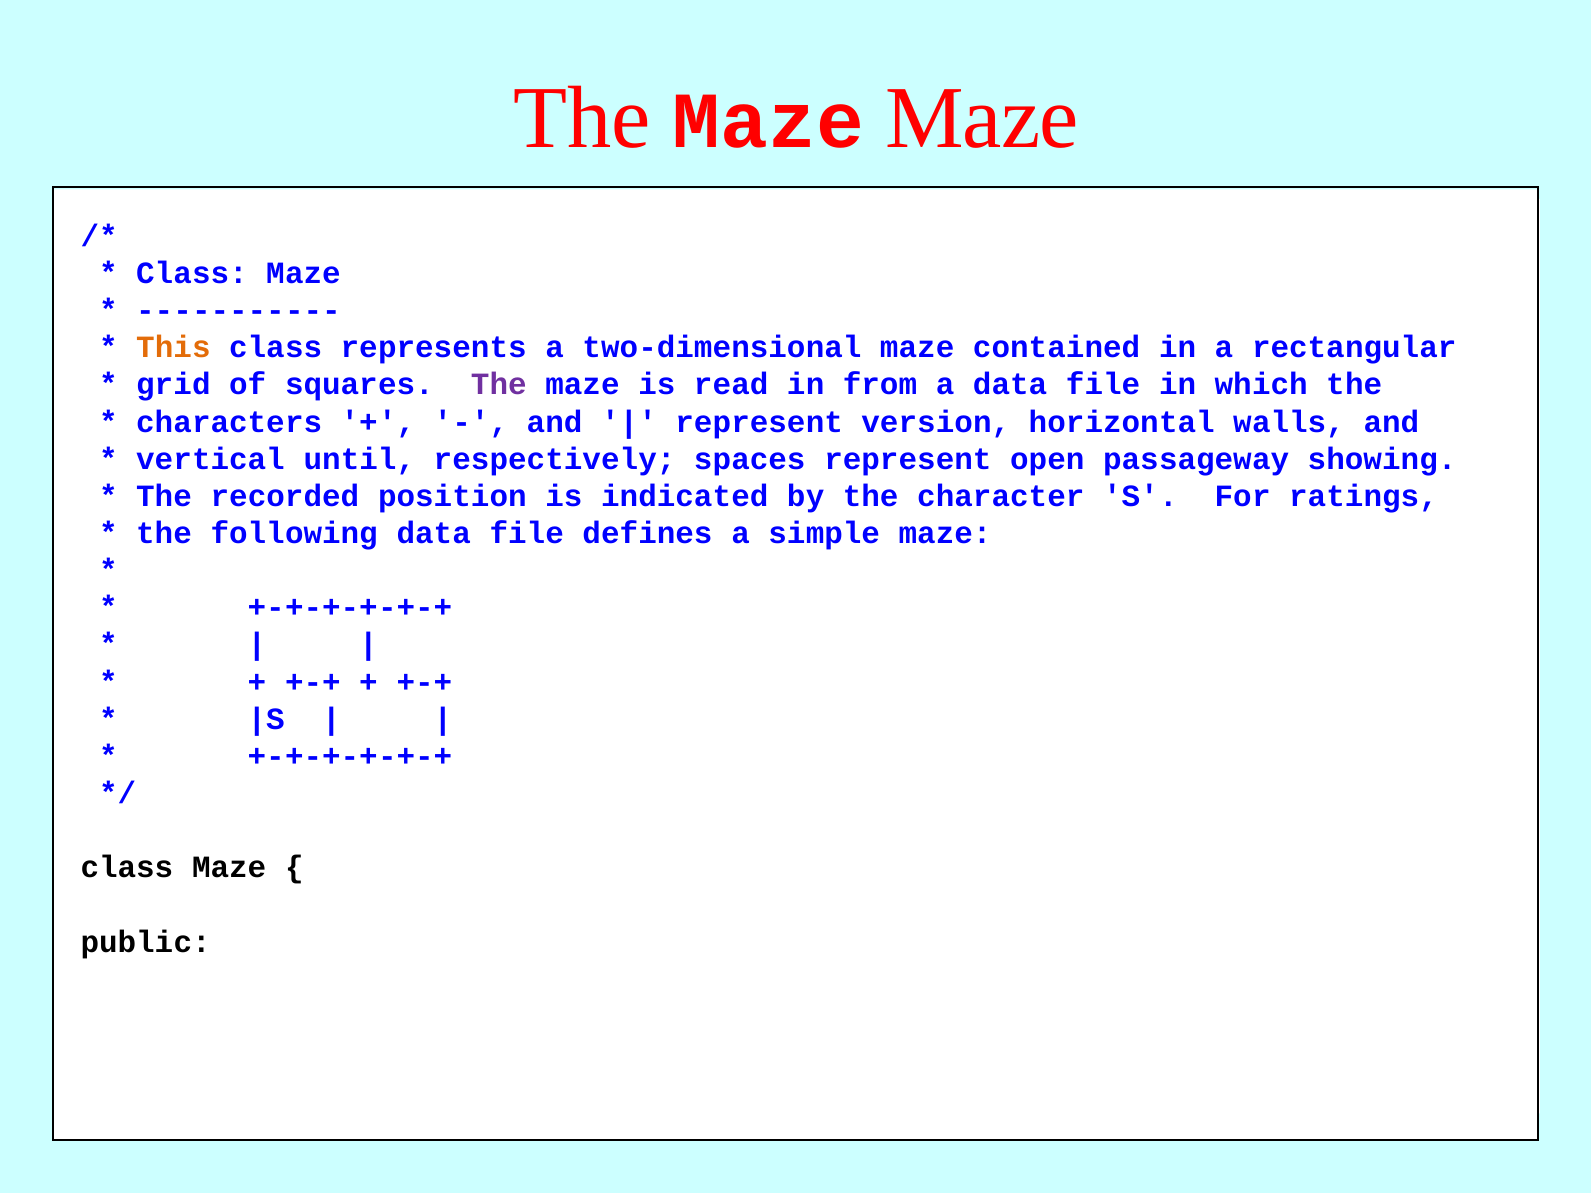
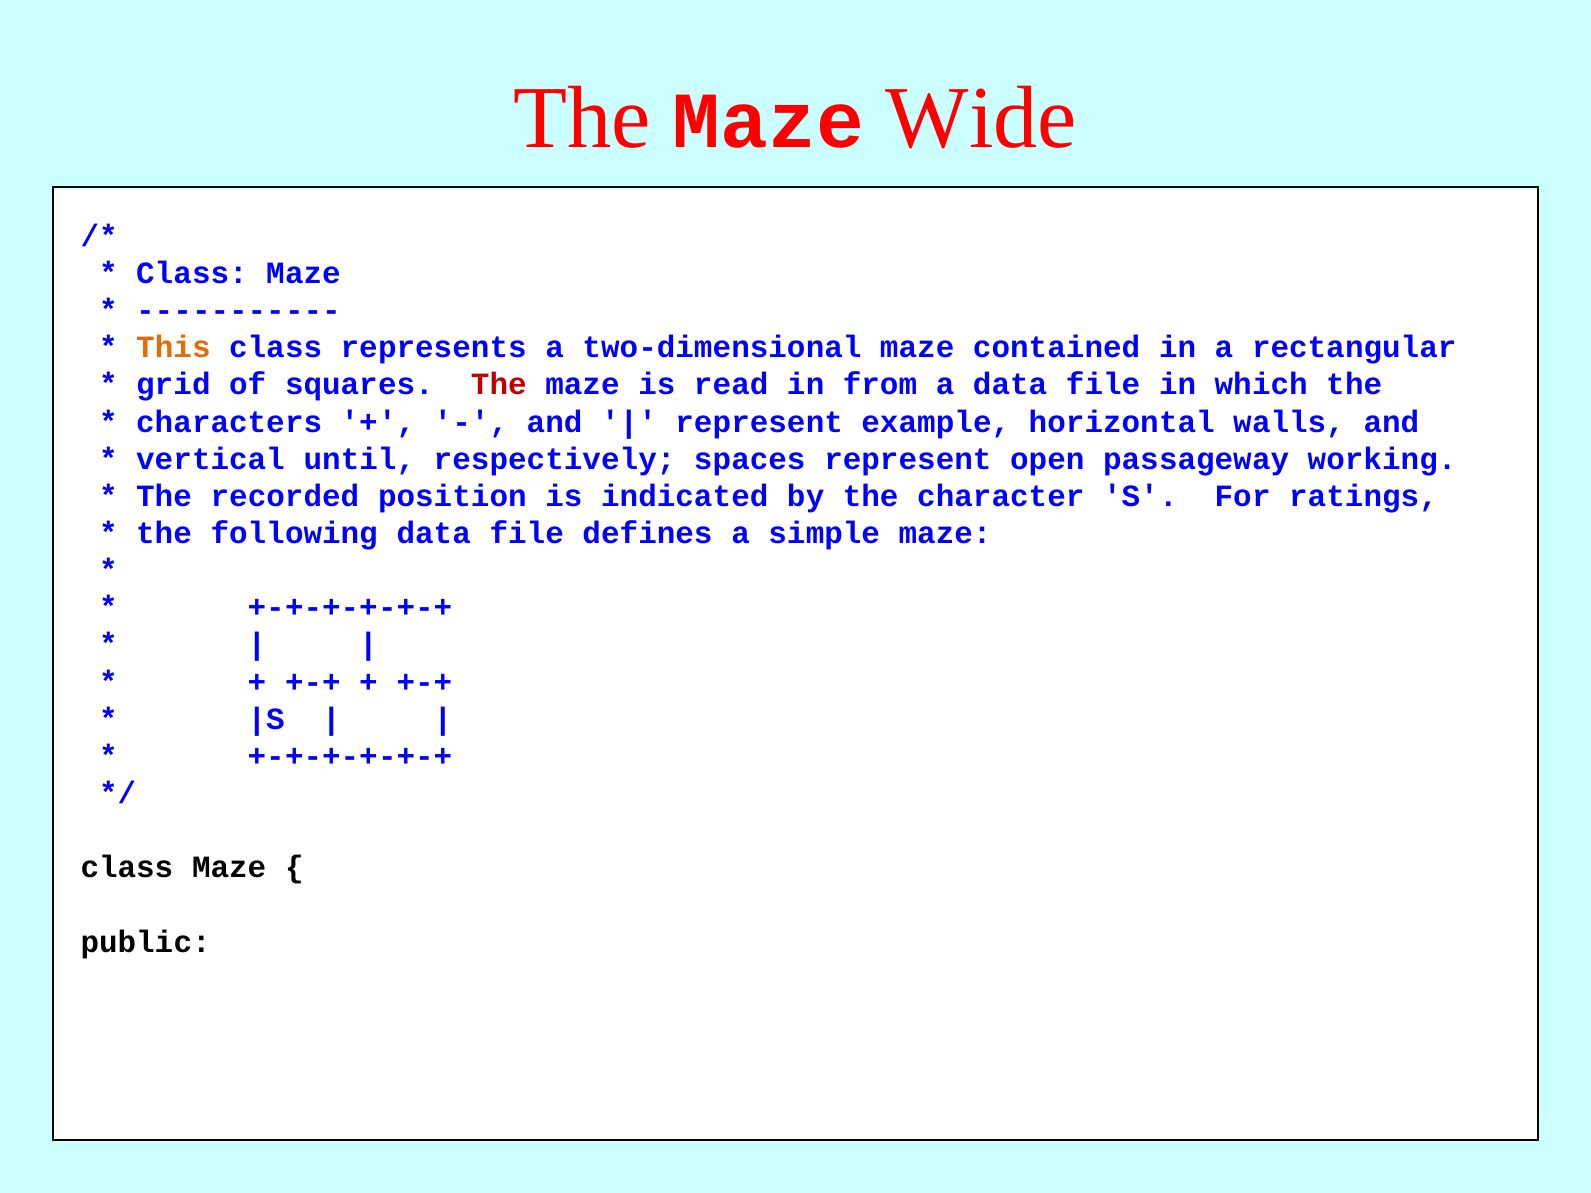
Maze Maze: Maze -> Wide (981, 119)
The colour: purple -> red (499, 385)
version: version -> example (936, 422)
showing: showing -> working (1382, 459)
